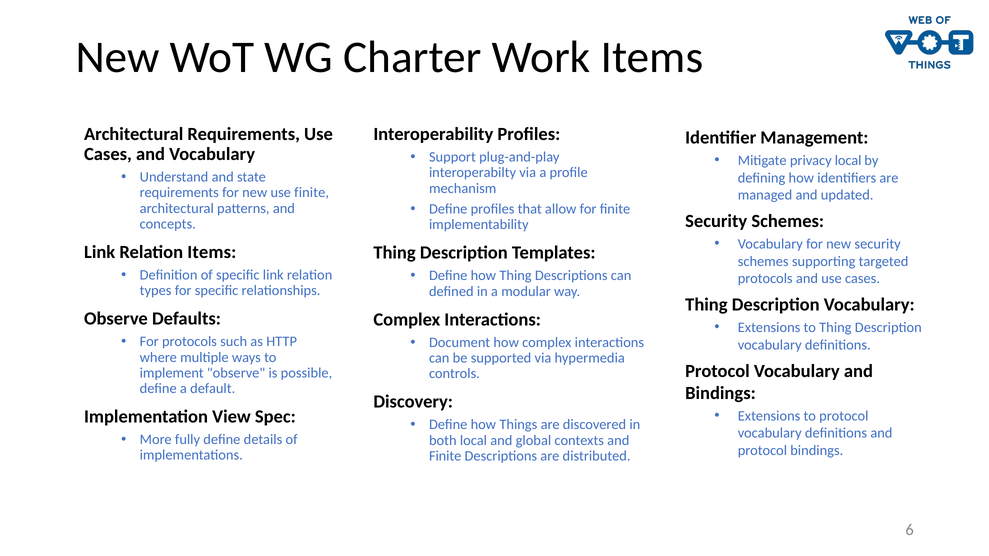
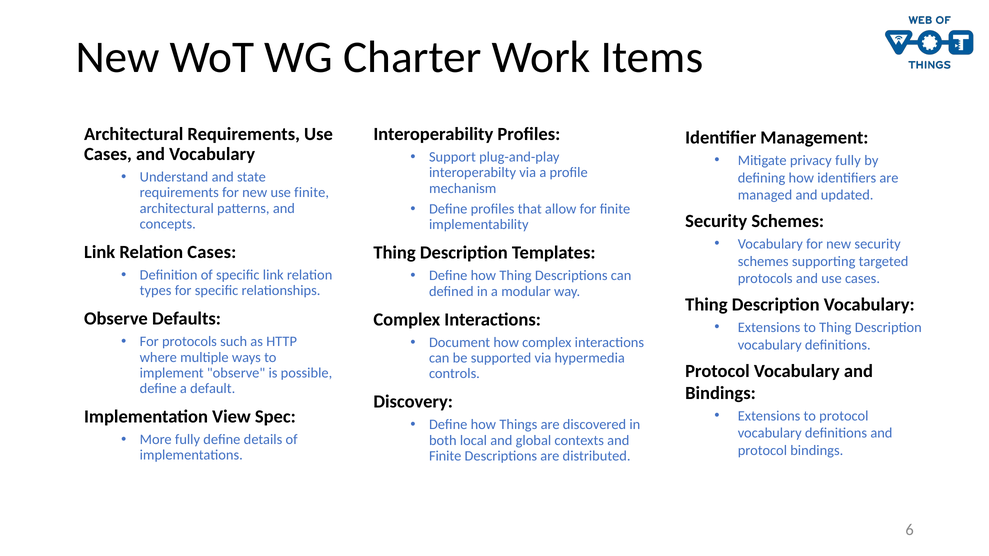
privacy local: local -> fully (848, 160)
Relation Items: Items -> Cases (212, 252)
